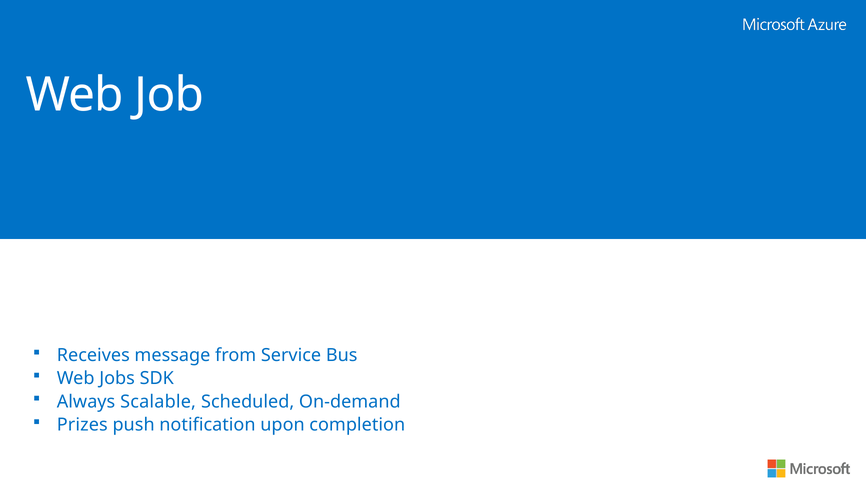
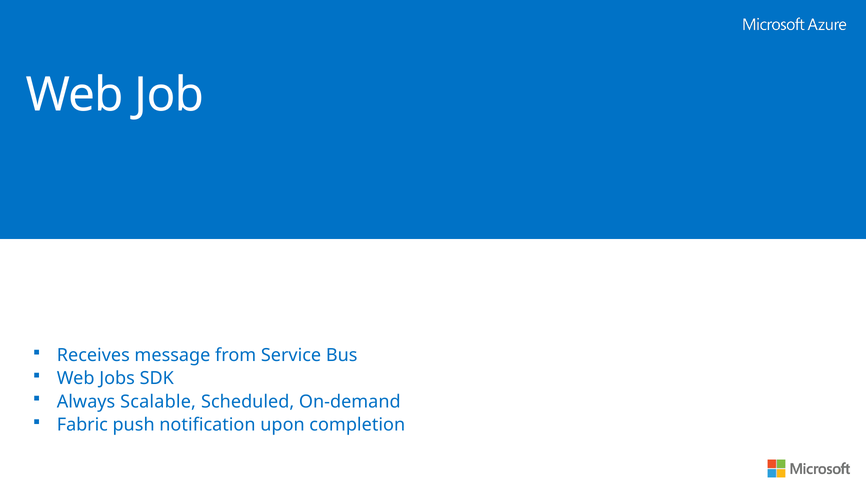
Prizes: Prizes -> Fabric (82, 425)
